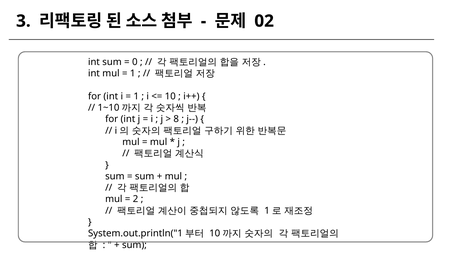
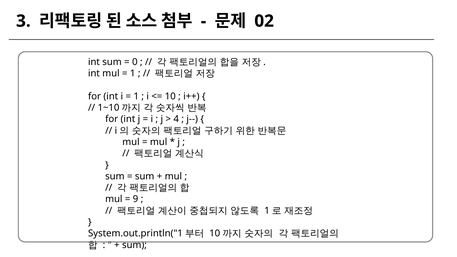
8: 8 -> 4 (176, 119)
2: 2 -> 9 (136, 199)
